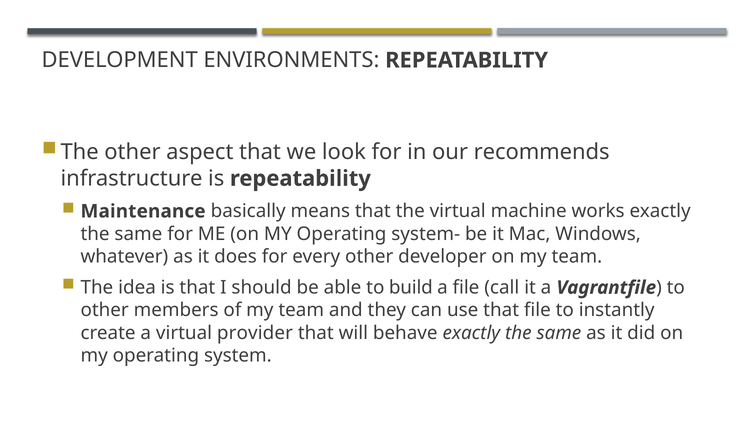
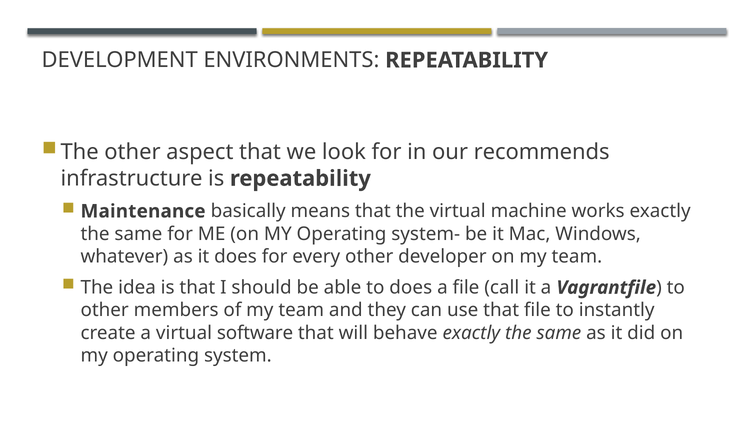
to build: build -> does (411, 288)
provider: provider -> software (255, 333)
